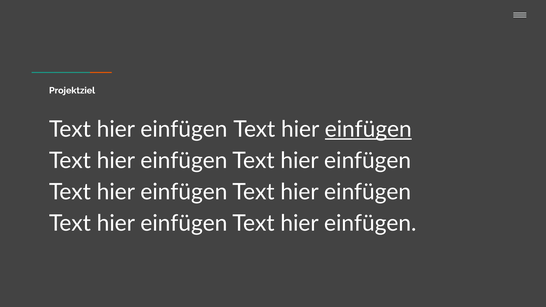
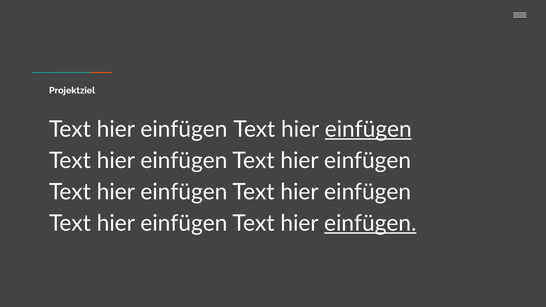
einfügen underline: none -> present (370, 223)
